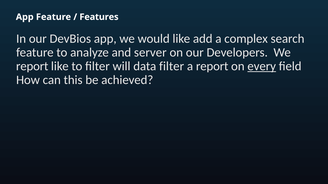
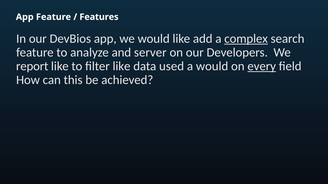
complex underline: none -> present (246, 39)
filter will: will -> like (122, 66)
data filter: filter -> used (172, 66)
a report: report -> would (212, 66)
